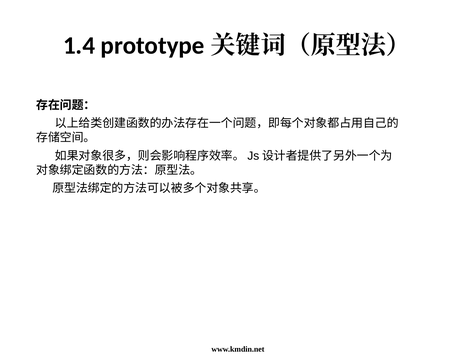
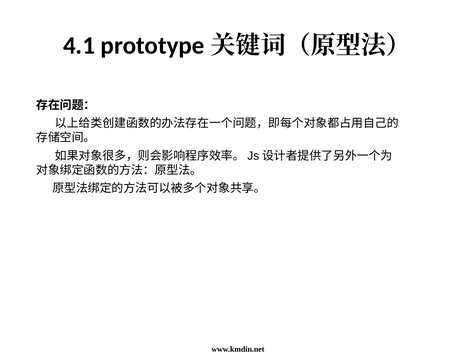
1.4: 1.4 -> 4.1 (79, 46)
